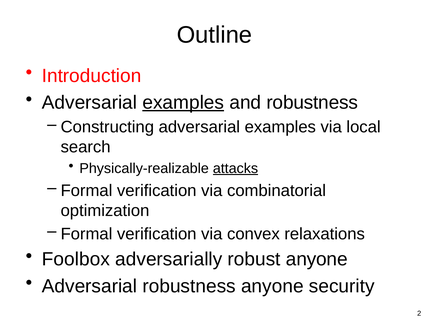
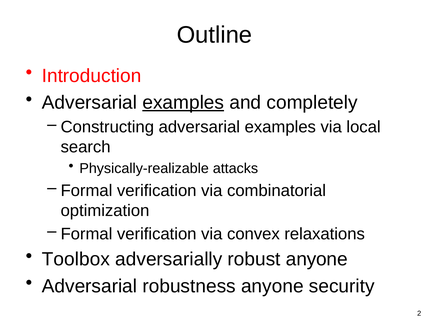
and robustness: robustness -> completely (312, 102)
attacks underline: present -> none (235, 168)
Foolbox: Foolbox -> Toolbox (76, 259)
